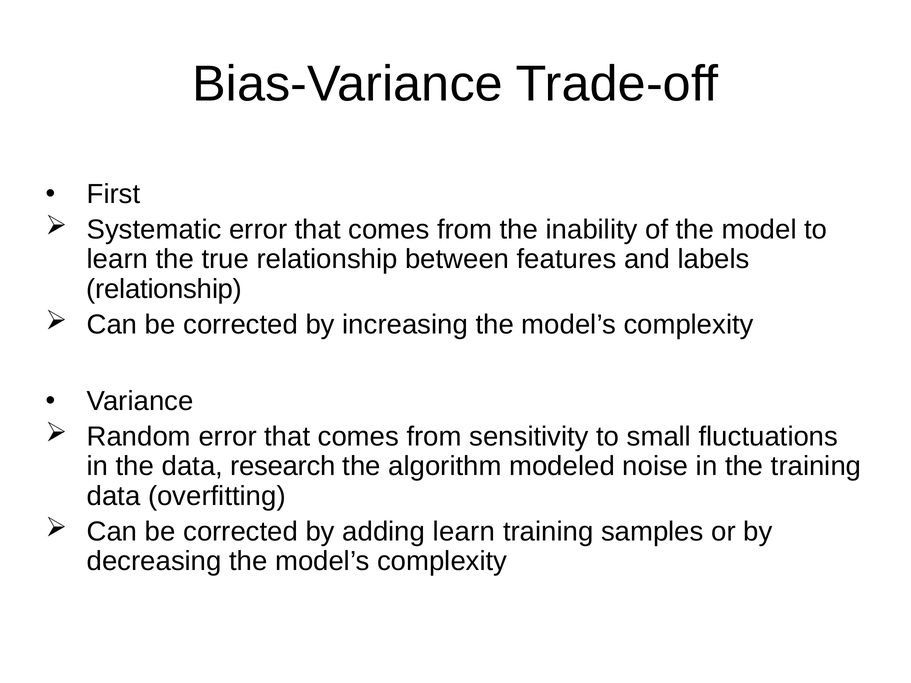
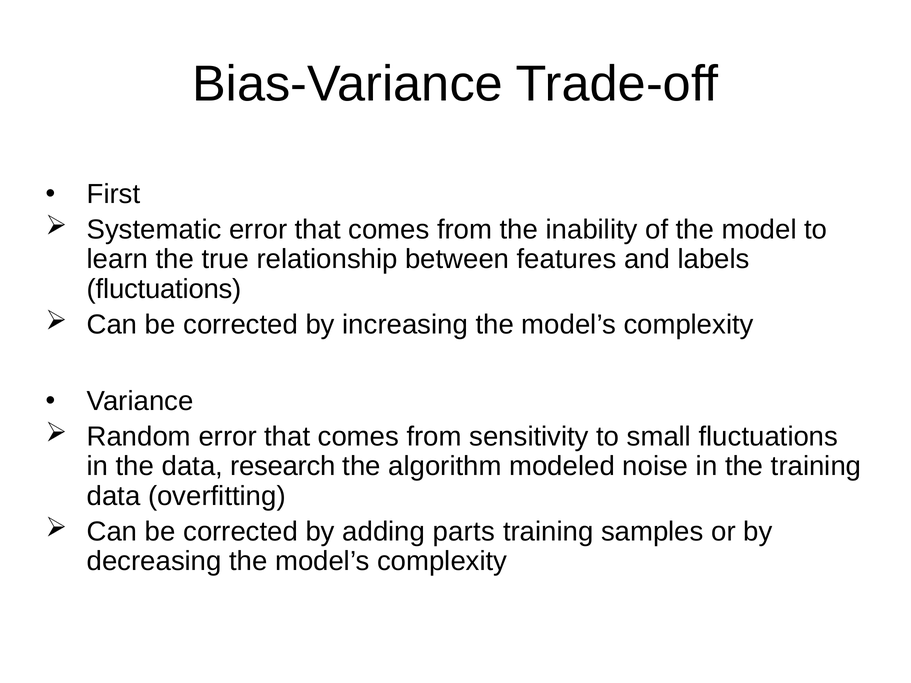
relationship: relationship -> fluctuations (164, 289)
adding learn: learn -> parts (464, 532)
